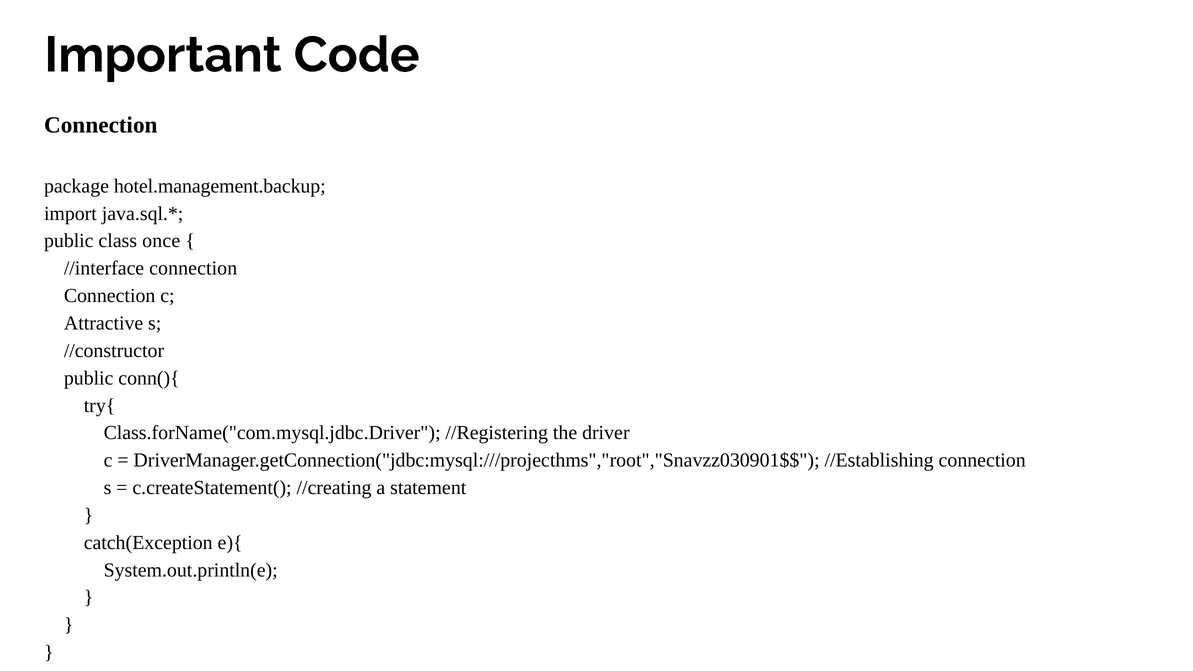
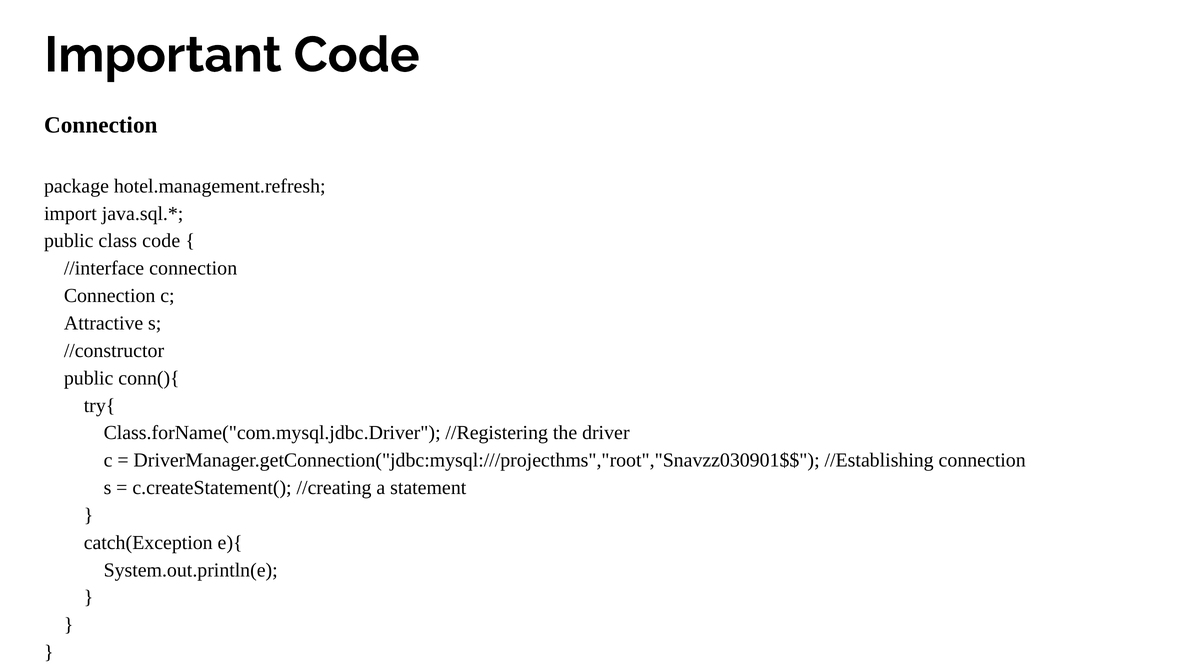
hotel.management.backup: hotel.management.backup -> hotel.management.refresh (220, 186)
class once: once -> code (161, 241)
